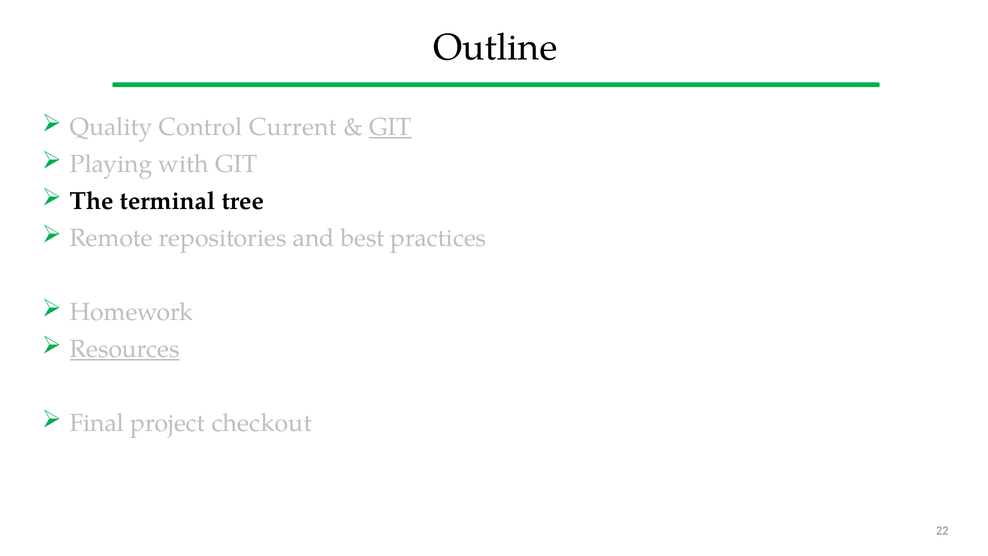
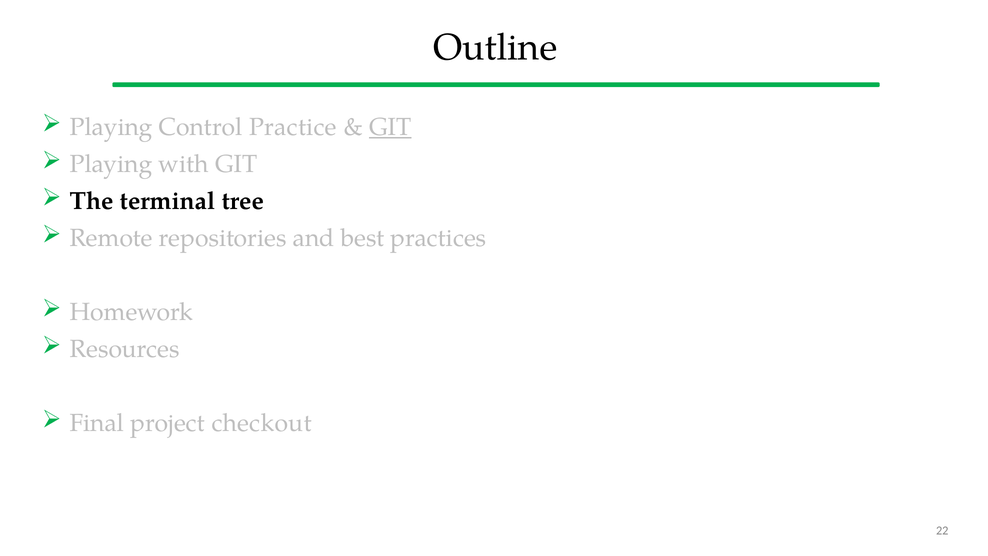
Quality: Quality -> Playing (111, 127)
Current: Current -> Practice (293, 127)
Resources underline: present -> none (125, 349)
